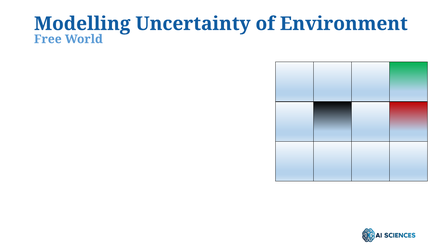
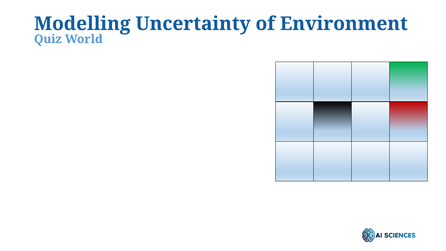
Free: Free -> Quiz (48, 39)
